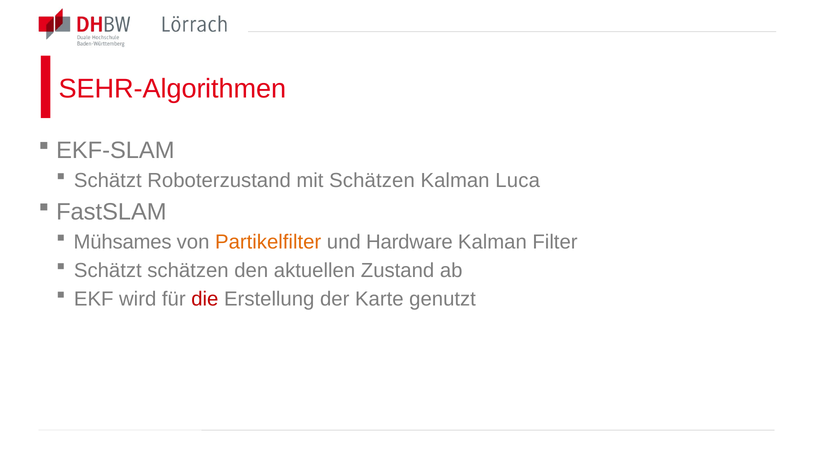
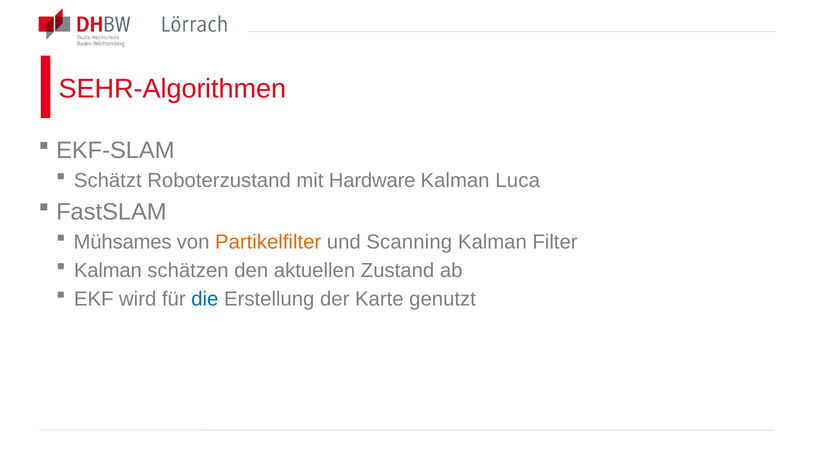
mit Schätzen: Schätzen -> Hardware (372, 181)
Hardware: Hardware -> Scanning (409, 242)
Schätzt: Schätzt -> Kalman (108, 271)
die colour: red -> blue (205, 299)
